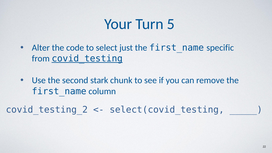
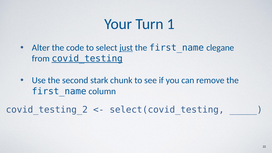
5: 5 -> 1 (171, 24)
just underline: none -> present (126, 48)
specific: specific -> clegane (220, 48)
